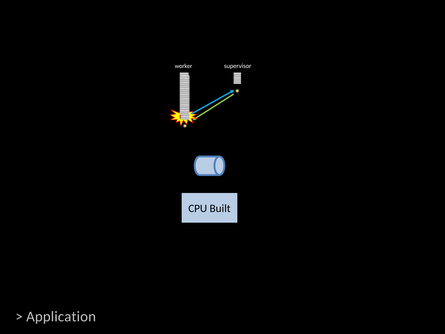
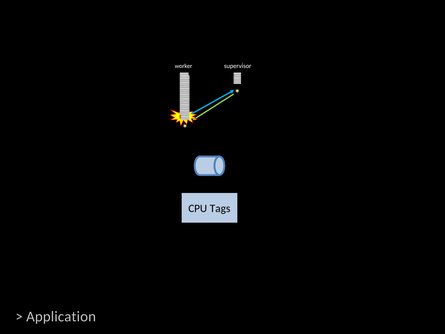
Built: Built -> Tags (220, 208)
